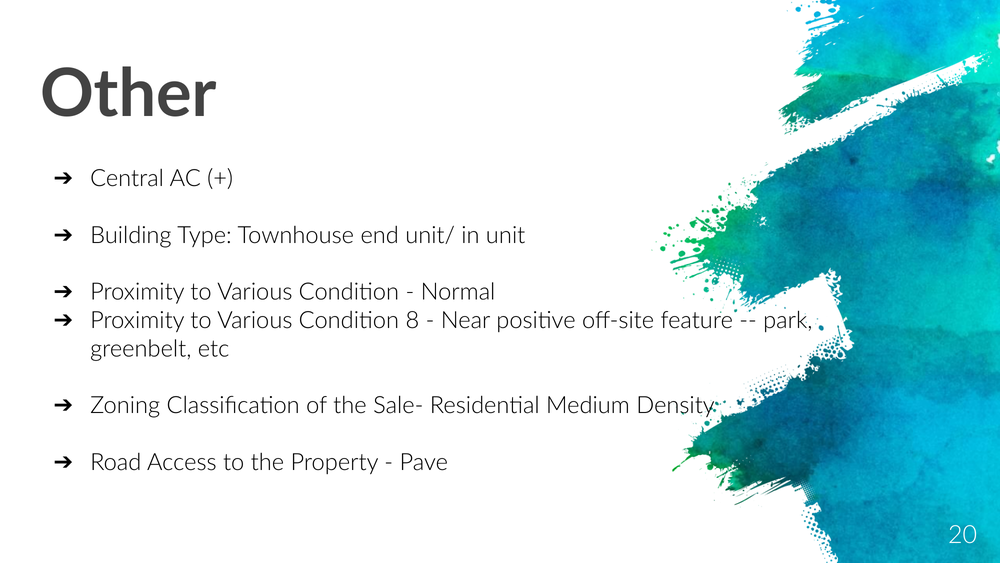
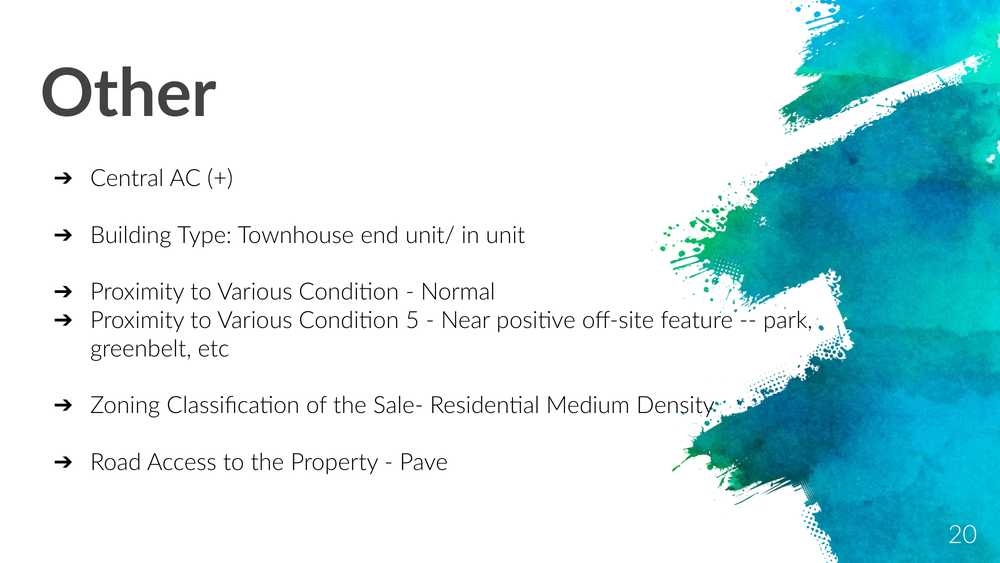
8: 8 -> 5 (412, 320)
